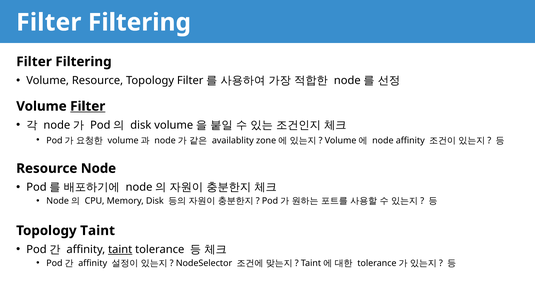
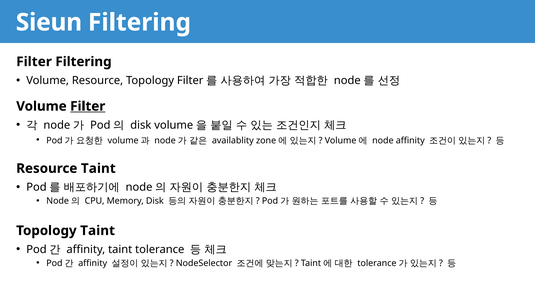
Filter: Filter -> Sieun (49, 22)
Resource Node: Node -> Taint (98, 168)
taint underline: present -> none (120, 249)
